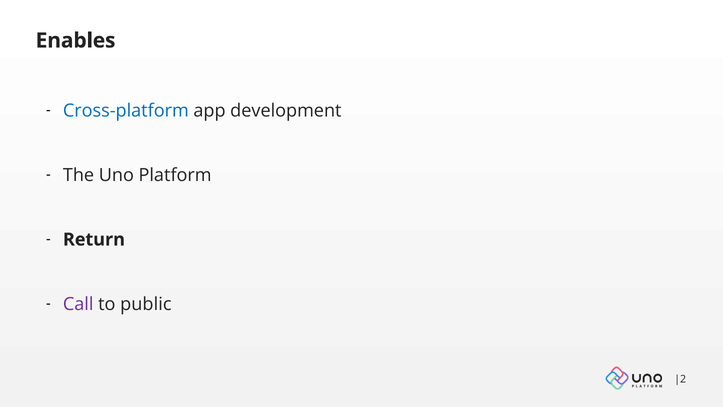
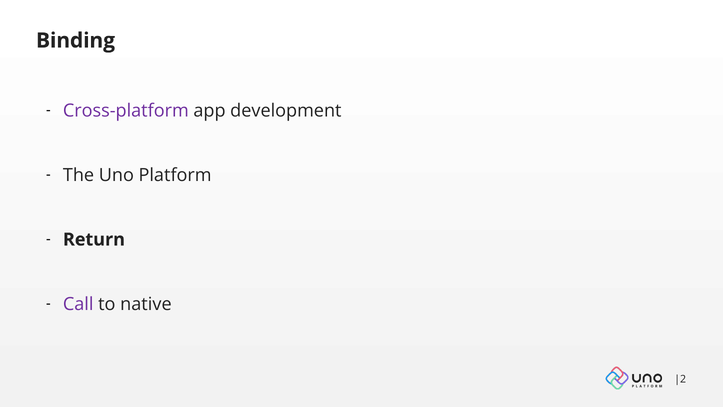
Enables: Enables -> Binding (75, 41)
Cross-platform colour: blue -> purple (126, 110)
public: public -> native (146, 304)
